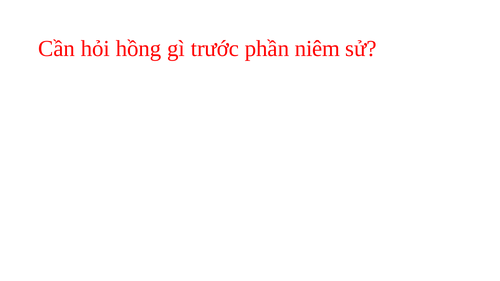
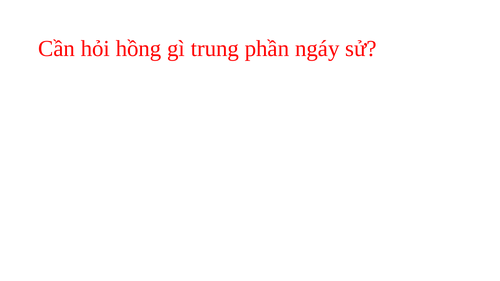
trước: trước -> trung (215, 49)
niêm: niêm -> ngáy (317, 49)
